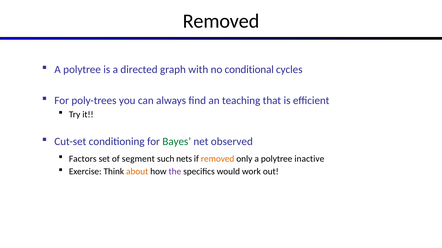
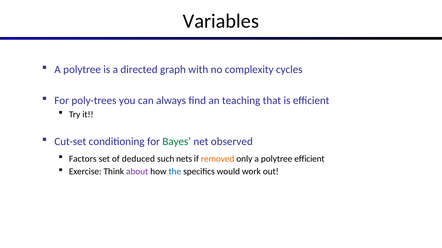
Removed: Removed -> Variables (221, 21)
conditional: conditional -> complexity (249, 70)
segment: segment -> deduced (138, 159)
polytree inactive: inactive -> efficient (309, 159)
about colour: orange -> purple (137, 172)
the colour: purple -> blue (175, 172)
